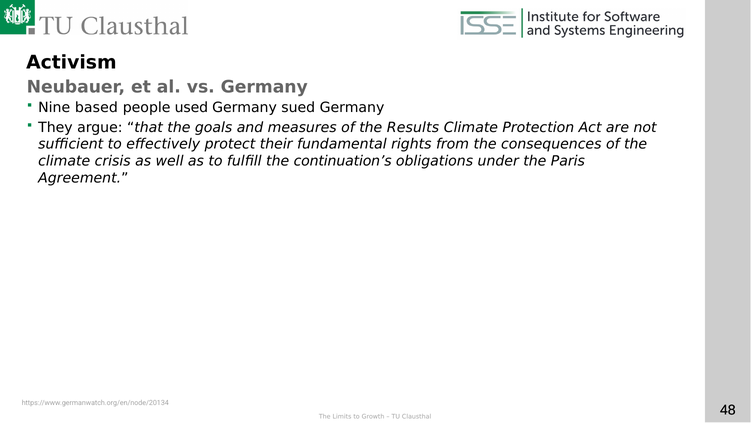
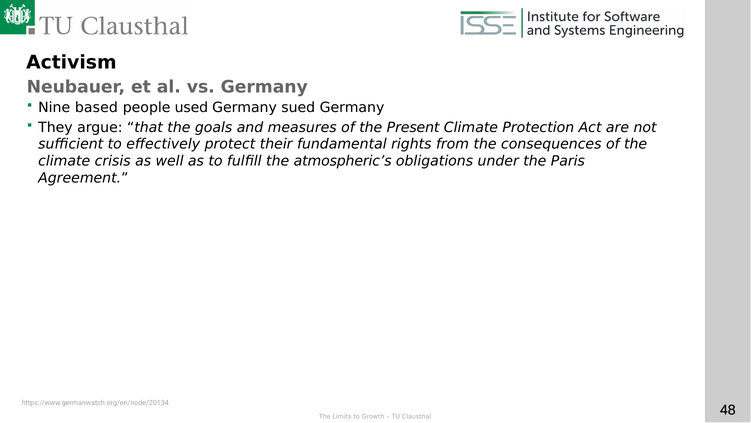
Results: Results -> Present (413, 127)
continuation’s: continuation’s -> atmospheric’s (343, 161)
